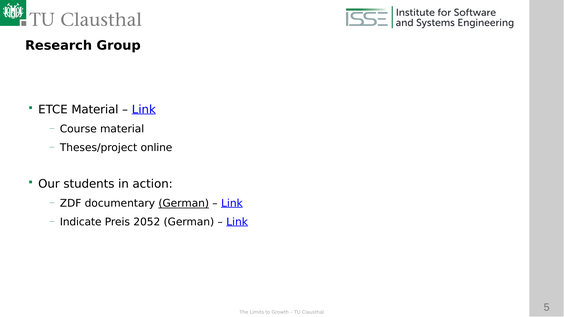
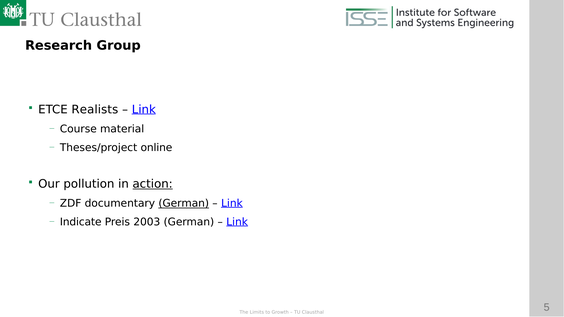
ETCE Material: Material -> Realists (95, 110)
students: students -> pollution (89, 184)
action underline: none -> present (153, 184)
2052: 2052 -> 2003 (147, 222)
